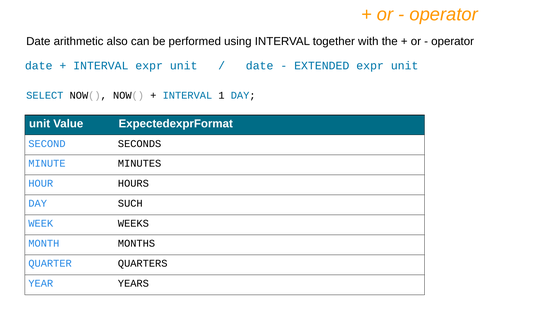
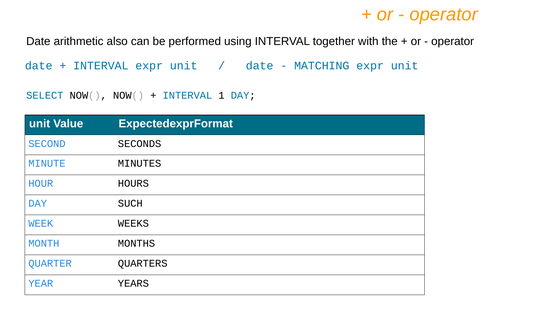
EXTENDED: EXTENDED -> MATCHING (322, 66)
